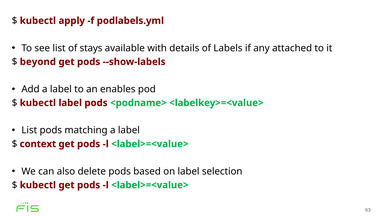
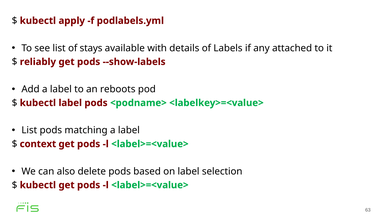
beyond: beyond -> reliably (38, 62)
enables: enables -> reboots (118, 89)
